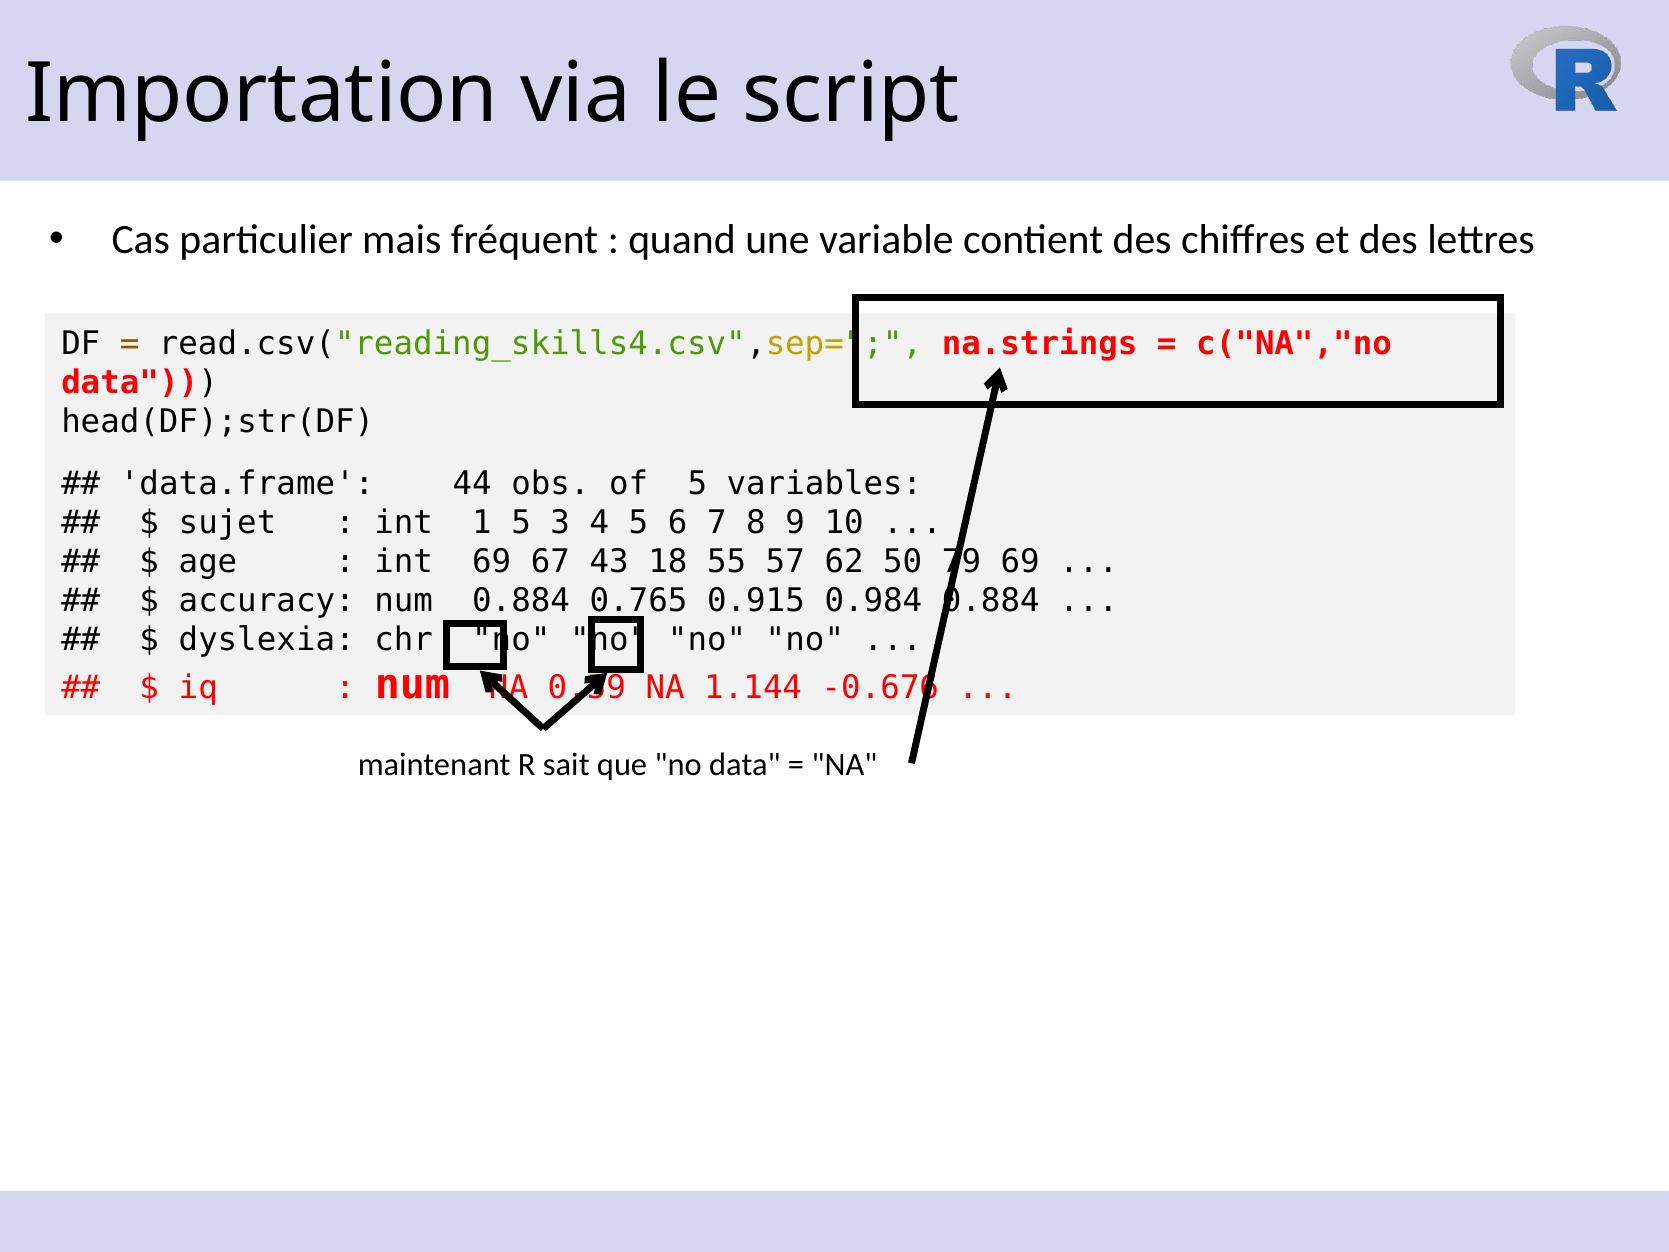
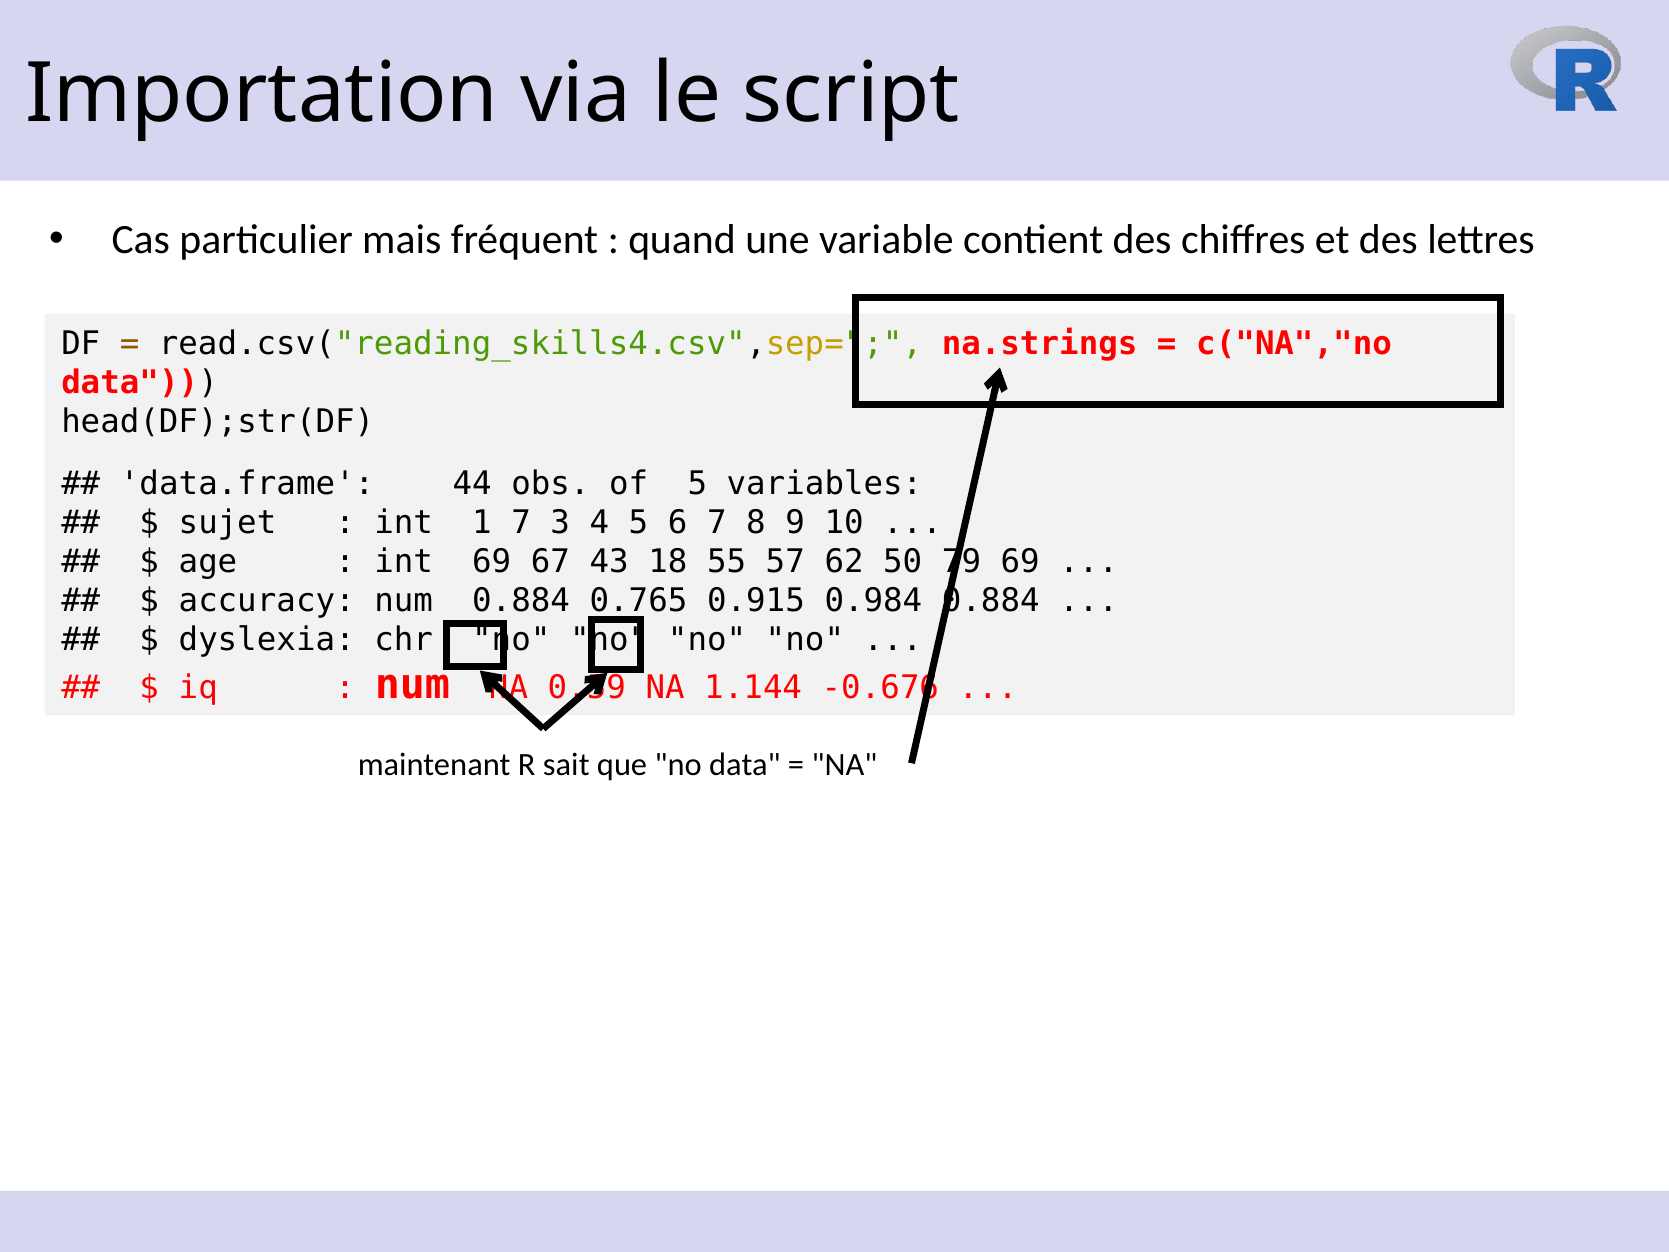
1 5: 5 -> 7 (521, 523)
